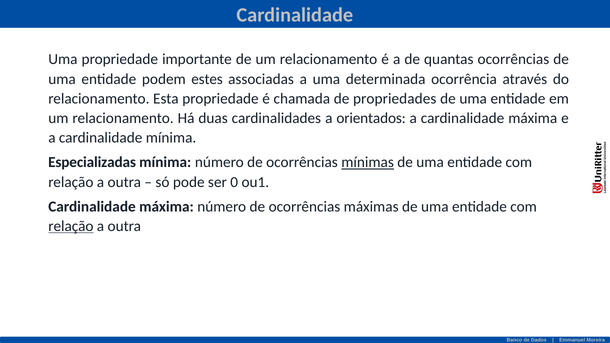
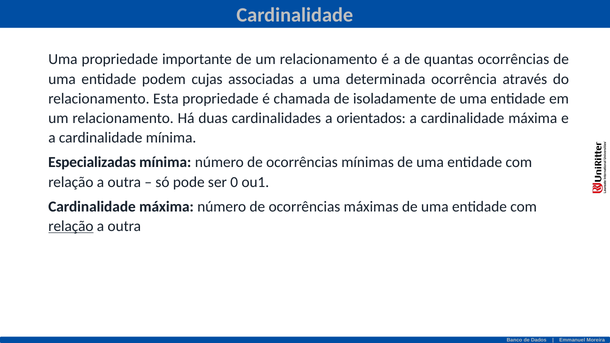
estes: estes -> cujas (207, 79)
propriedades: propriedades -> isoladamente (395, 99)
mínimas underline: present -> none (368, 162)
